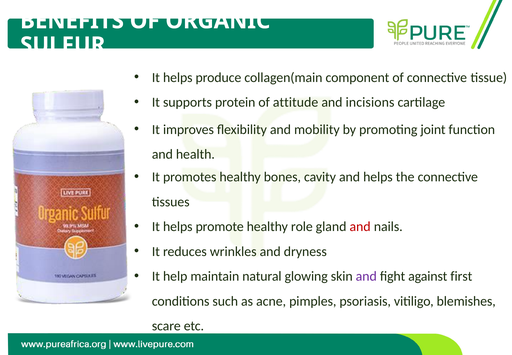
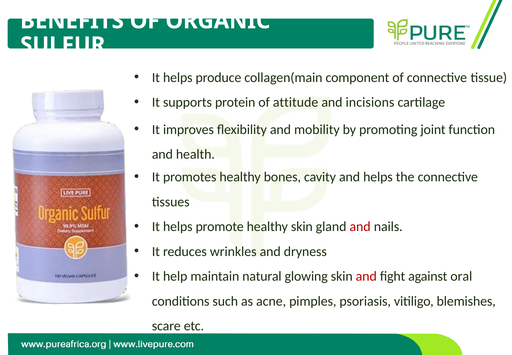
healthy role: role -> skin (302, 226)
and colour: purple -> red (366, 276)
first: first -> oral (461, 276)
